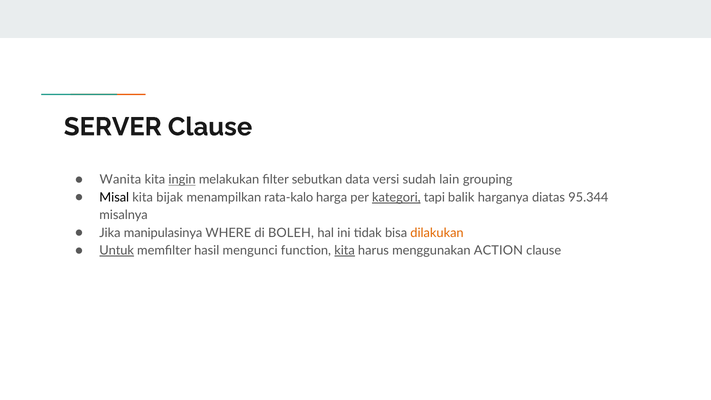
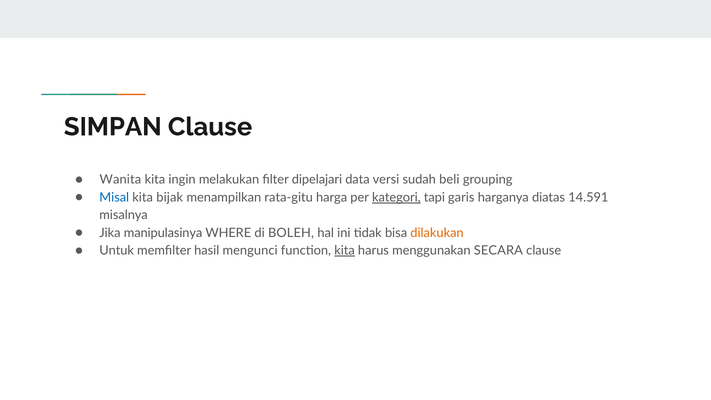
SERVER: SERVER -> SIMPAN (113, 127)
ingin underline: present -> none (182, 180)
sebutkan: sebutkan -> dipelajari (317, 180)
lain: lain -> beli (449, 180)
Misal colour: black -> blue (114, 197)
rata-kalo: rata-kalo -> rata-gitu (289, 197)
balik: balik -> garis (461, 197)
95.344: 95.344 -> 14.591 (588, 197)
Untuk underline: present -> none (117, 251)
ACTION: ACTION -> SECARA (498, 251)
